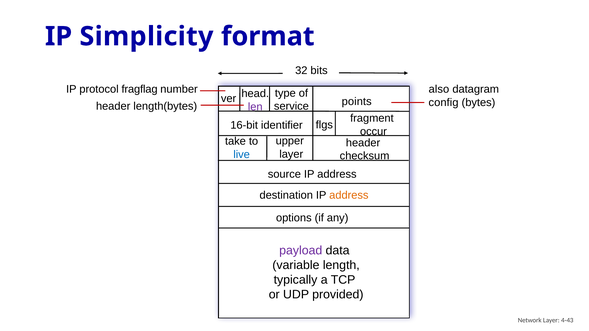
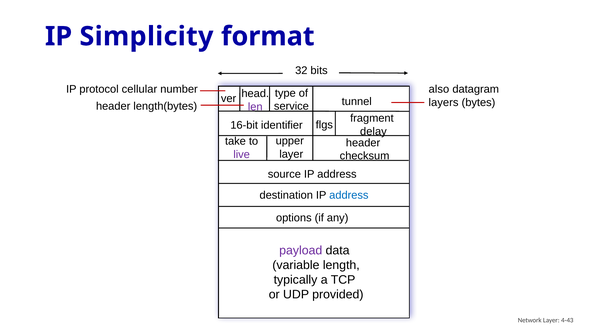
fragflag: fragflag -> cellular (139, 89)
points: points -> tunnel (357, 102)
config: config -> layers (444, 103)
occur: occur -> delay (373, 132)
live colour: blue -> purple (242, 155)
address colour: orange -> blue (349, 195)
